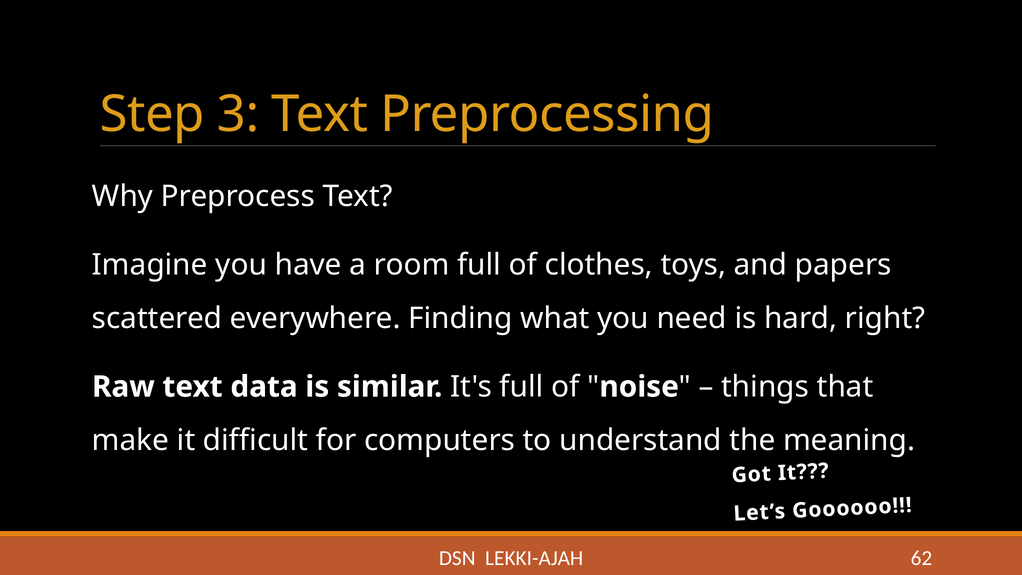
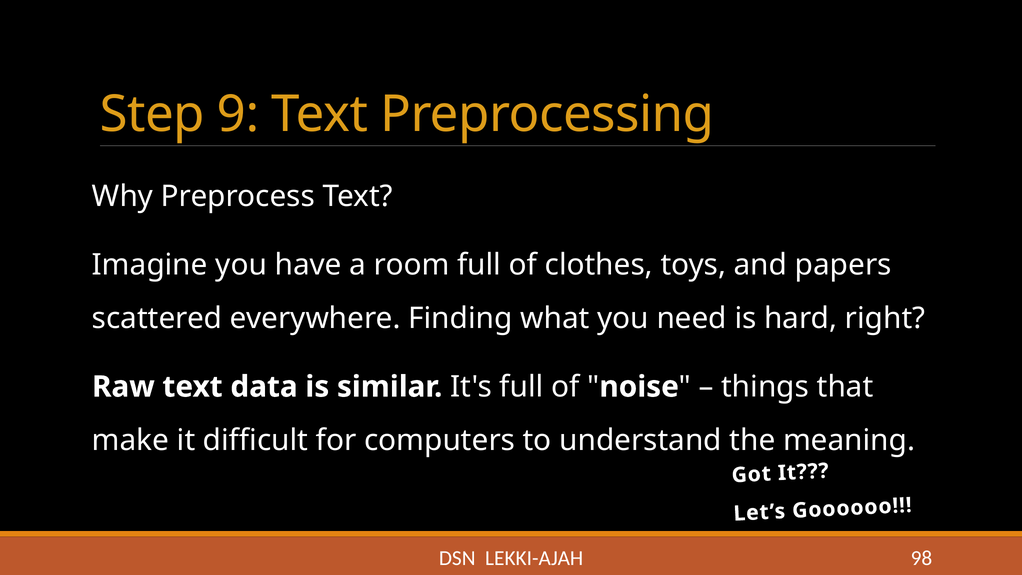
3: 3 -> 9 (238, 115)
62: 62 -> 98 (921, 558)
